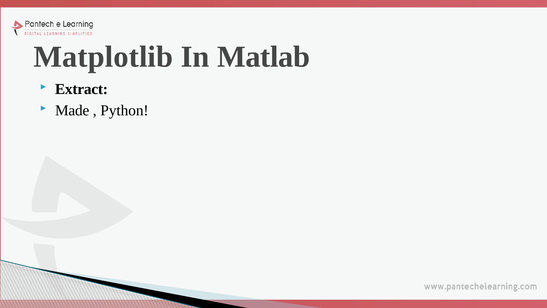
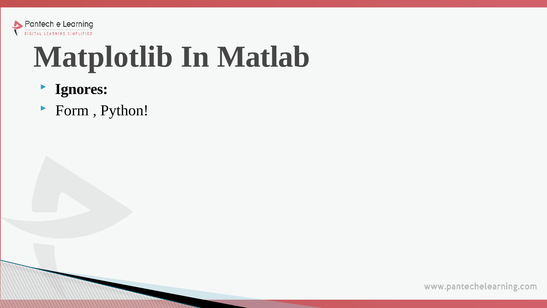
Extract: Extract -> Ignores (81, 89)
Made: Made -> Form (72, 110)
